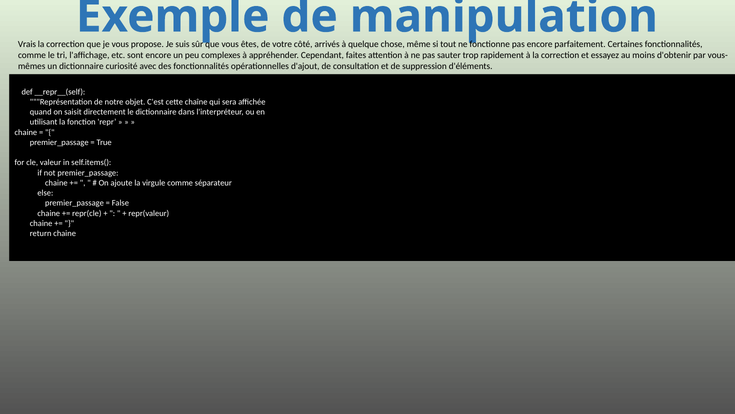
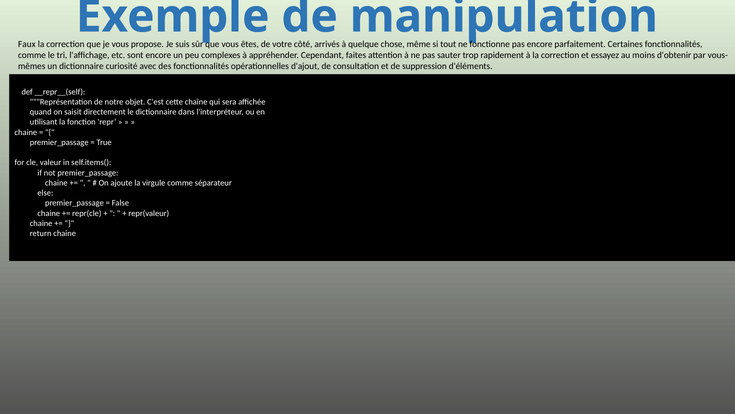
Vrais: Vrais -> Faux (27, 44)
